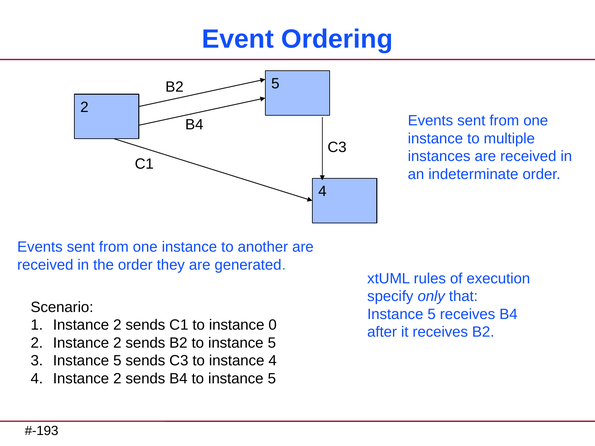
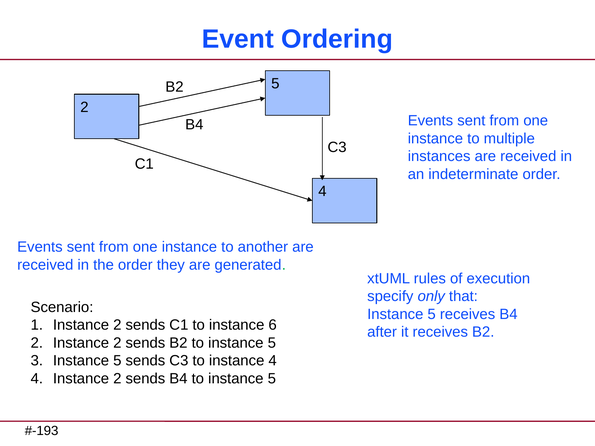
0: 0 -> 6 (273, 325)
